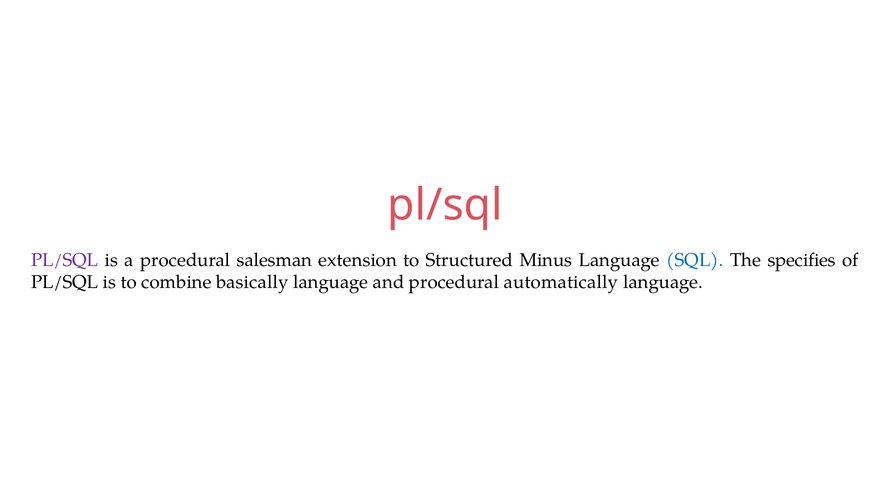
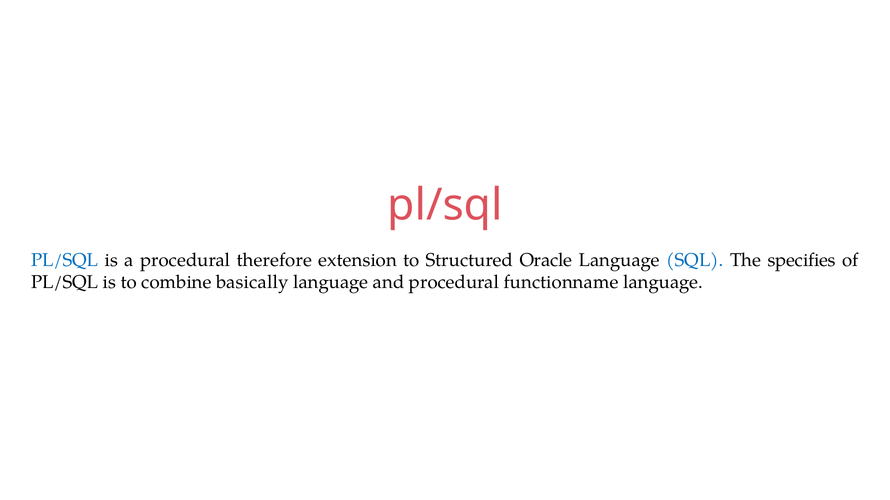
PL/SQL colour: purple -> blue (65, 260)
salesman: salesman -> therefore (274, 260)
Minus: Minus -> Oracle (546, 260)
automatically: automatically -> functionname (561, 283)
